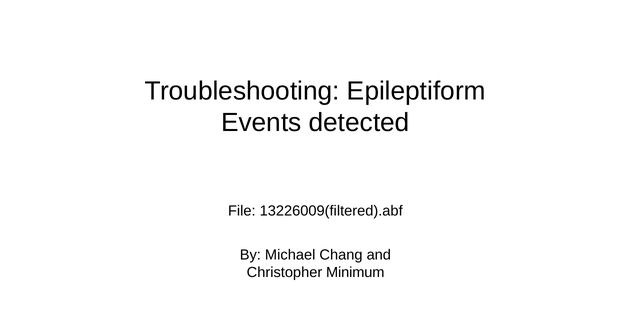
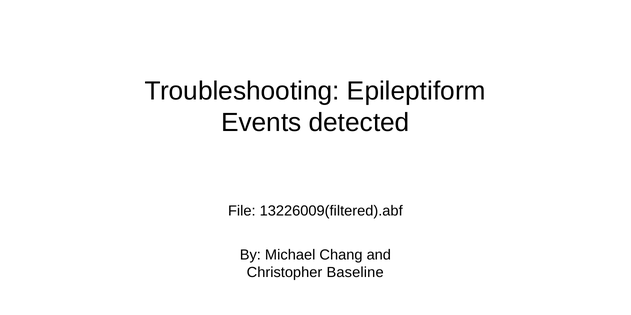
Minimum: Minimum -> Baseline (355, 273)
